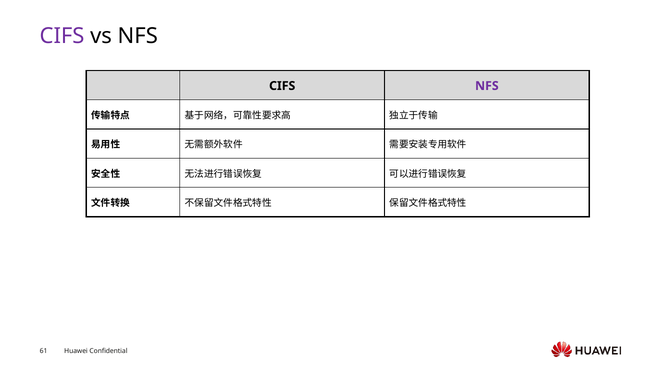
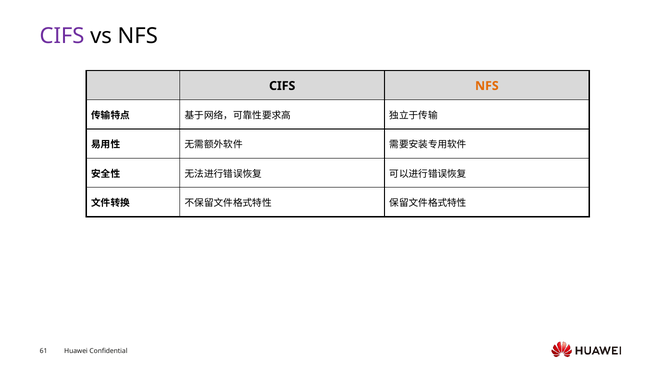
NFS colour: purple -> orange (487, 86)
